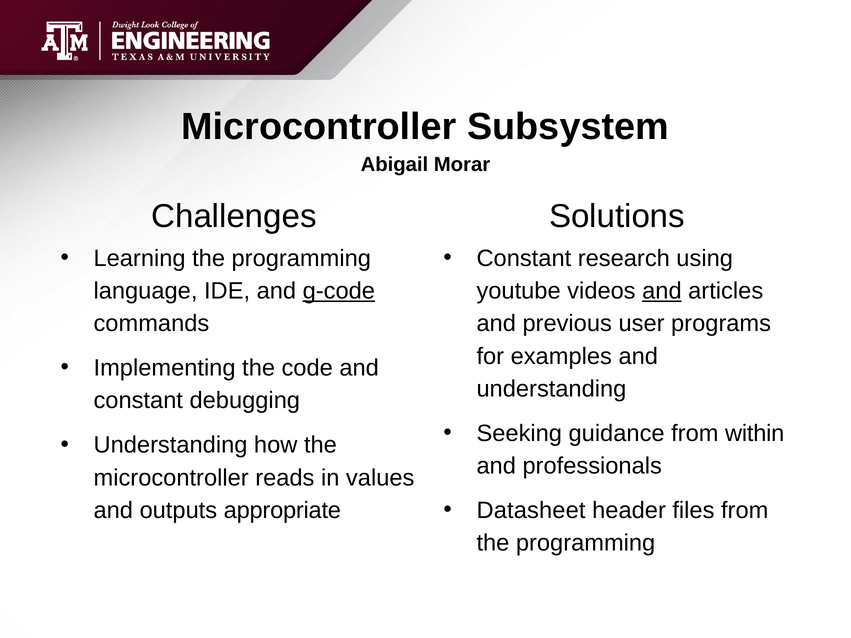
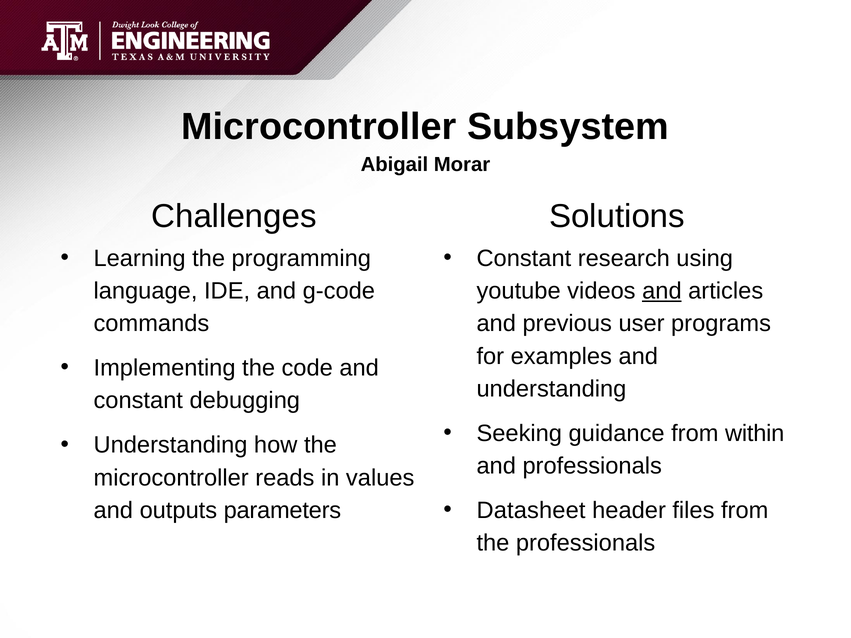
g-code underline: present -> none (339, 291)
appropriate: appropriate -> parameters (282, 511)
programming: programming -> professionals (586, 543)
